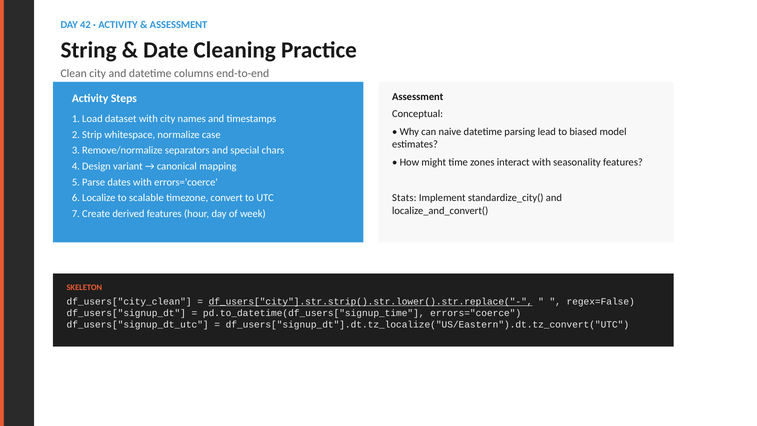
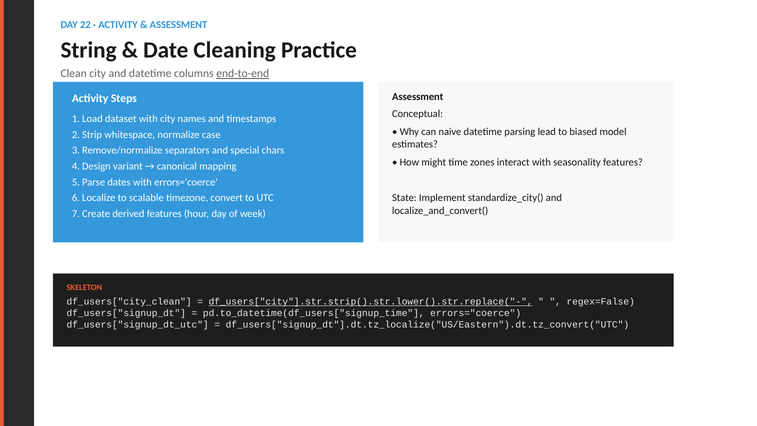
42: 42 -> 22 (85, 25)
end-to-end underline: none -> present (243, 73)
Stats: Stats -> State (404, 198)
